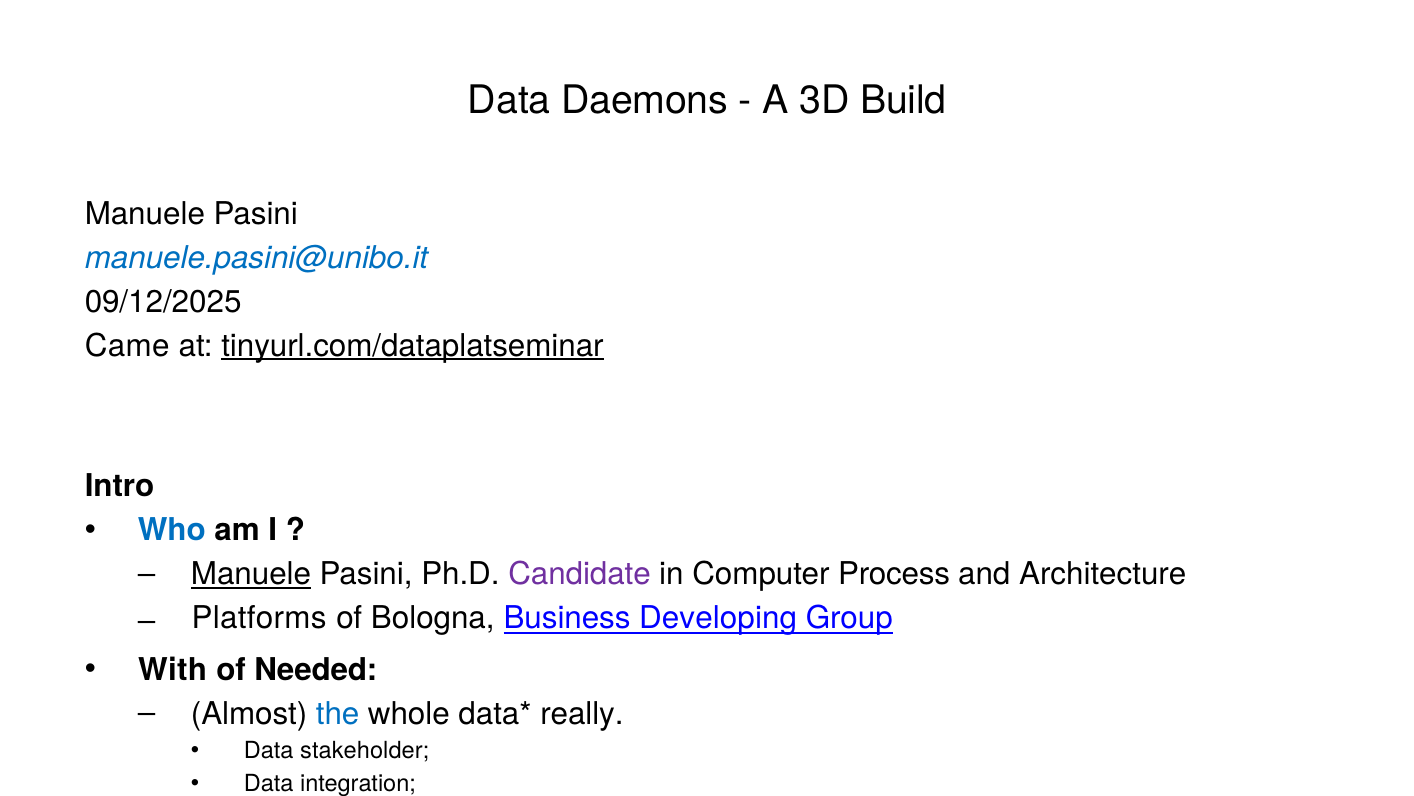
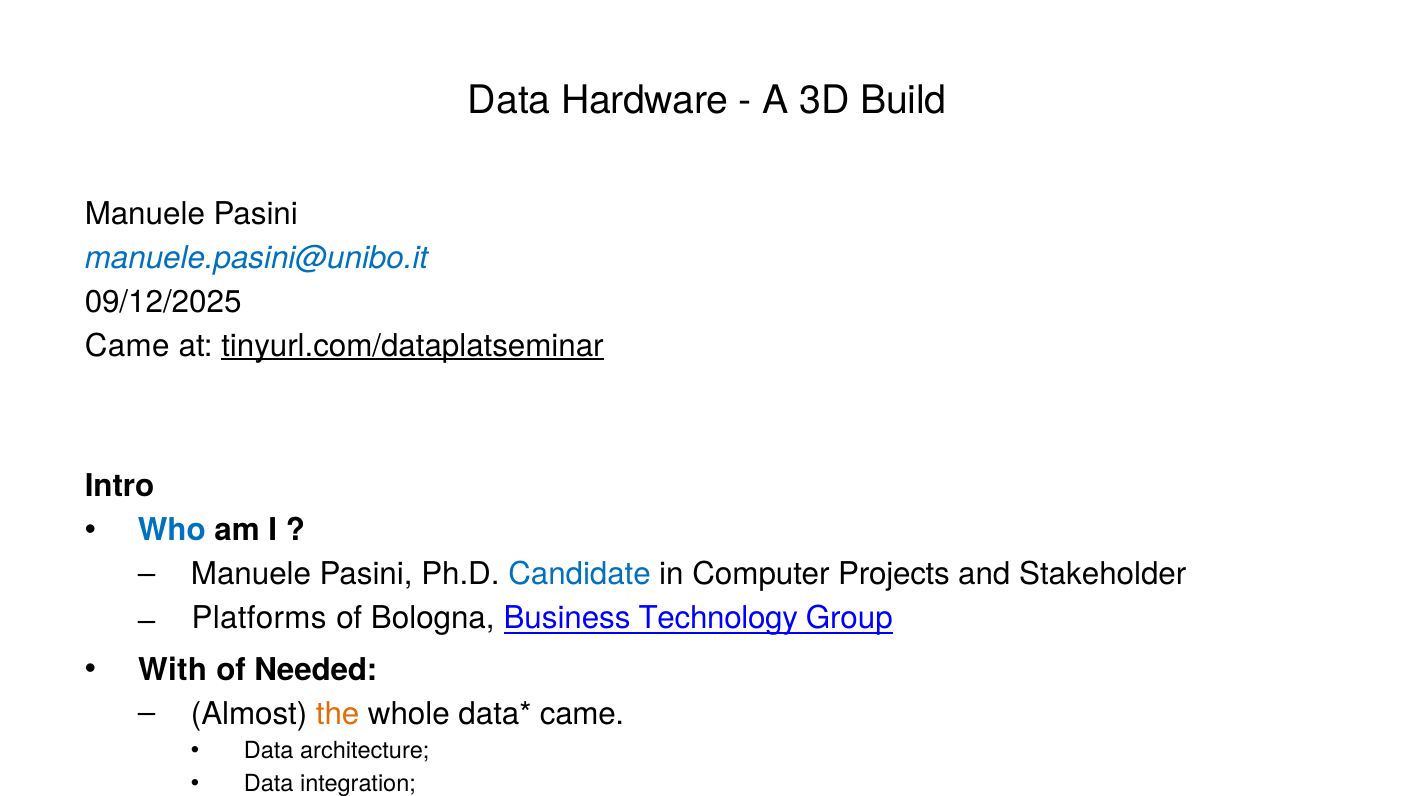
Daemons: Daemons -> Hardware (645, 101)
Manuele underline: present -> none (251, 574)
Candidate colour: purple -> blue (580, 574)
Computer Process: Process -> Projects (894, 574)
Architecture: Architecture -> Stakeholder (1103, 574)
Developing: Developing -> Technology (718, 618)
the colour: blue -> orange (338, 713)
really: really -> came (582, 713)
stakeholder: stakeholder -> architecture (365, 751)
